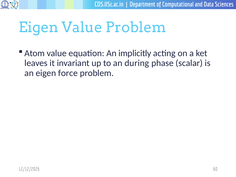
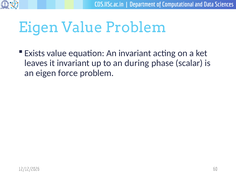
Atom: Atom -> Exists (35, 53)
An implicitly: implicitly -> invariant (135, 53)
